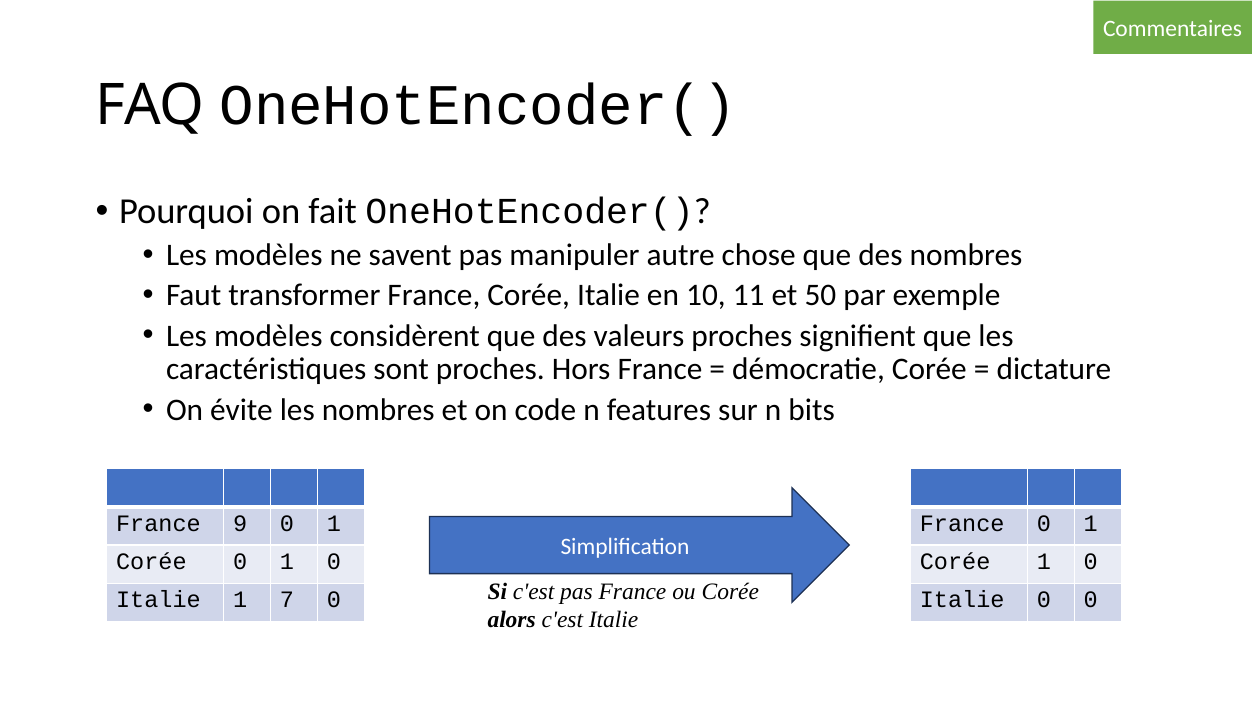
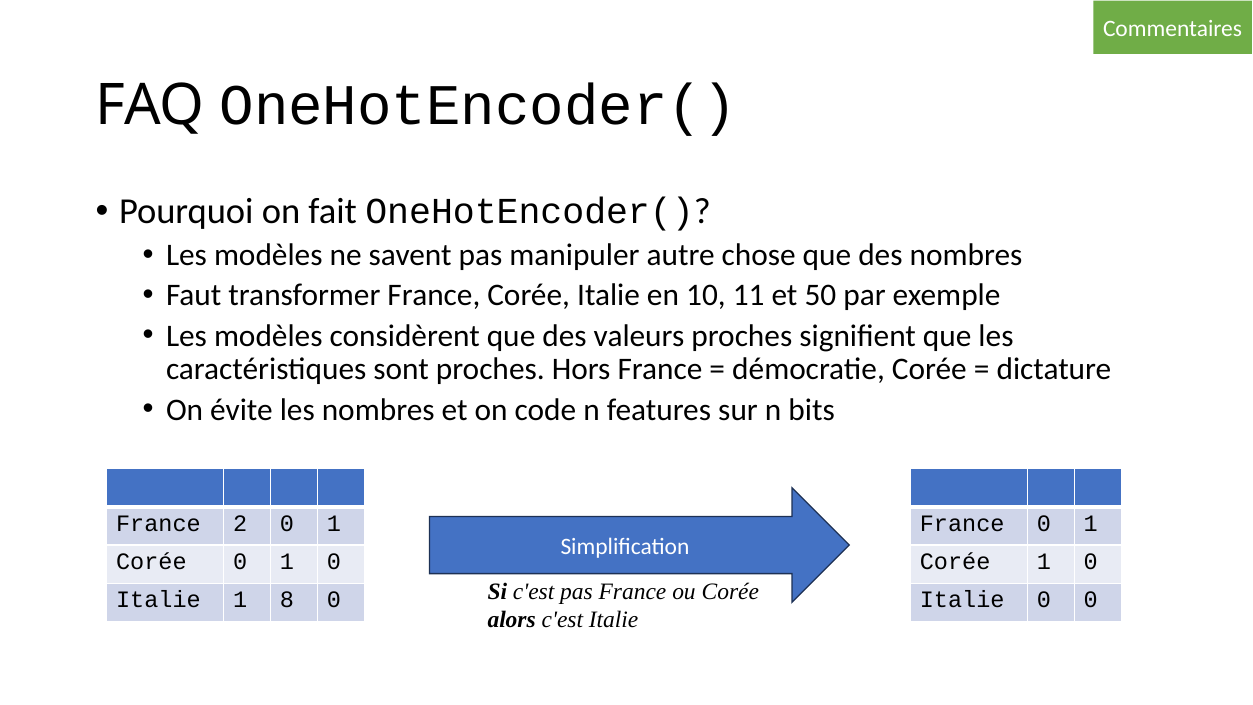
9: 9 -> 2 (240, 523)
7: 7 -> 8 (287, 599)
